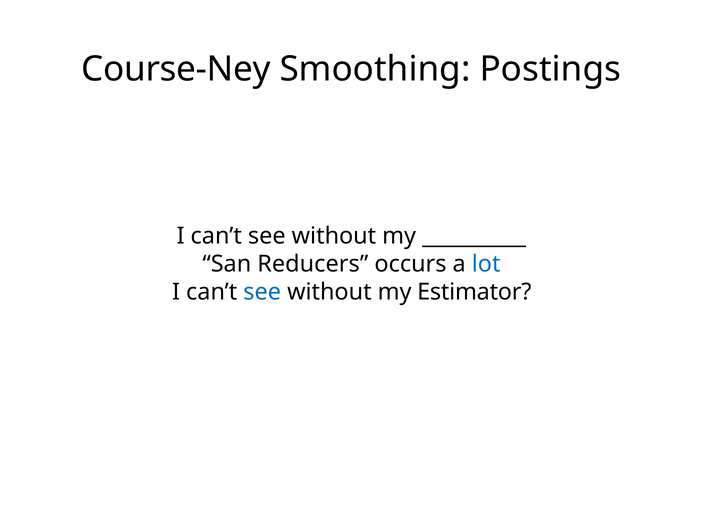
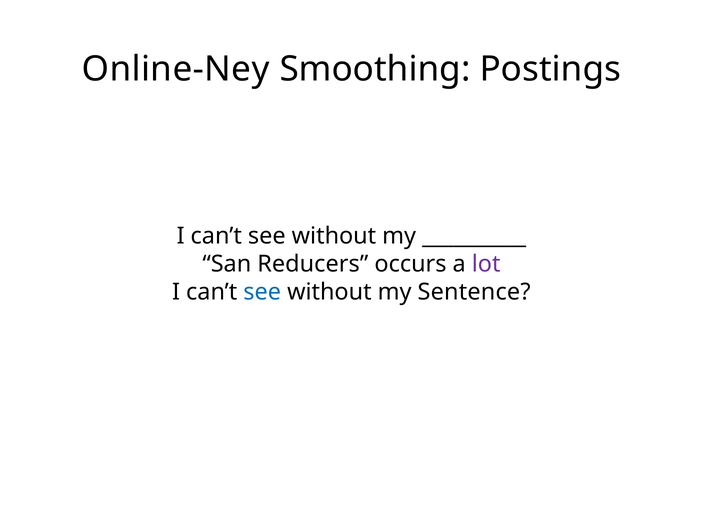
Course-Ney: Course-Ney -> Online-Ney (176, 69)
lot colour: blue -> purple (486, 264)
Estimator: Estimator -> Sentence (474, 292)
